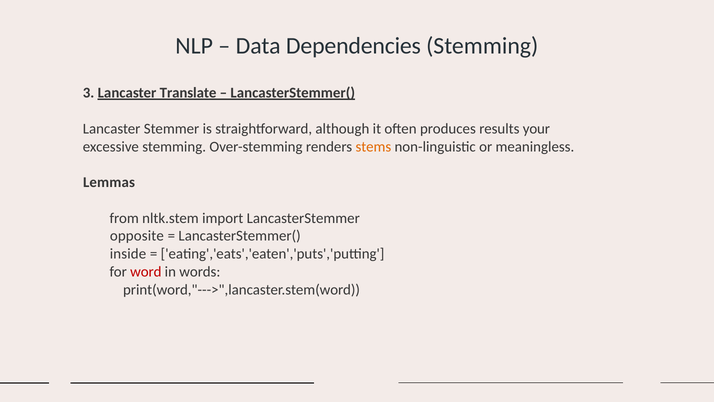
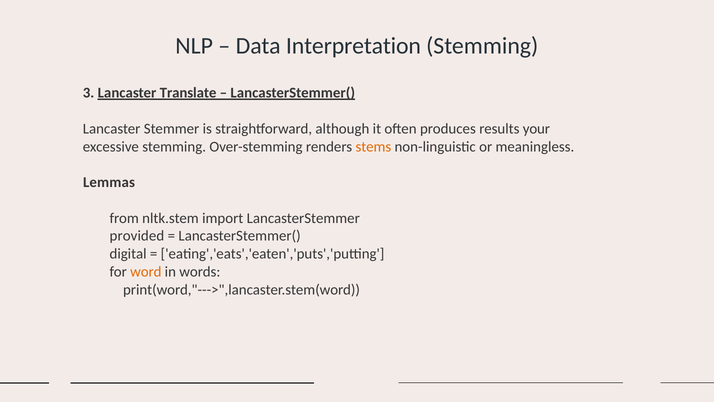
Dependencies: Dependencies -> Interpretation (353, 46)
opposite: opposite -> provided (137, 236)
inside: inside -> digital (128, 254)
word colour: red -> orange (146, 272)
